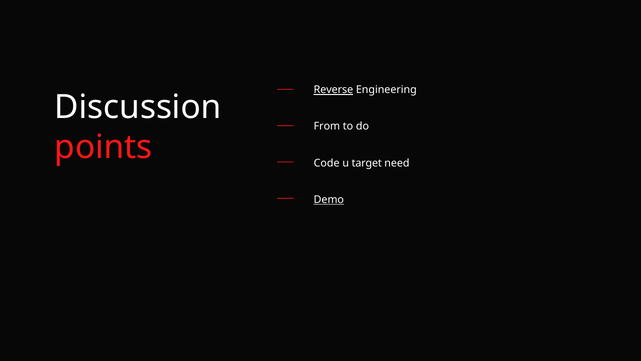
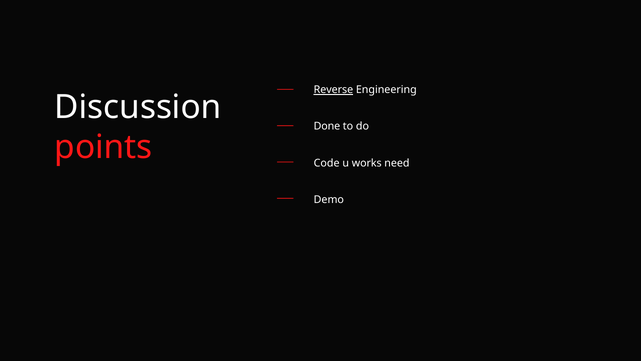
From: From -> Done (327, 126)
target: target -> works (367, 163)
Demo underline: present -> none (329, 199)
